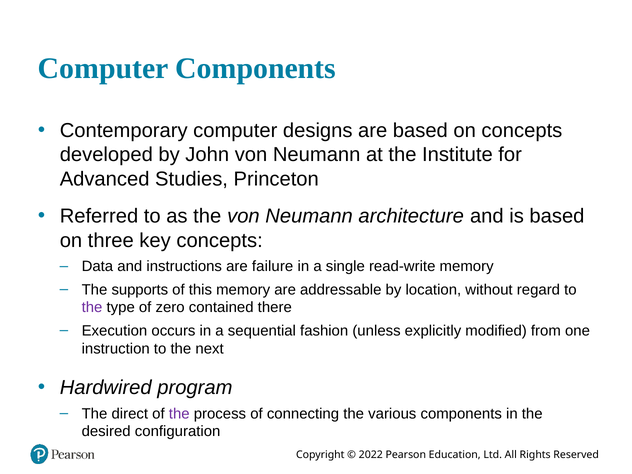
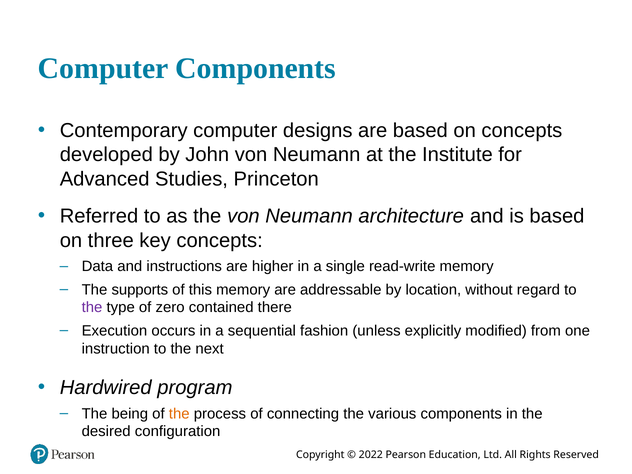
failure: failure -> higher (273, 266)
direct: direct -> being (130, 414)
the colour: purple -> orange (179, 414)
